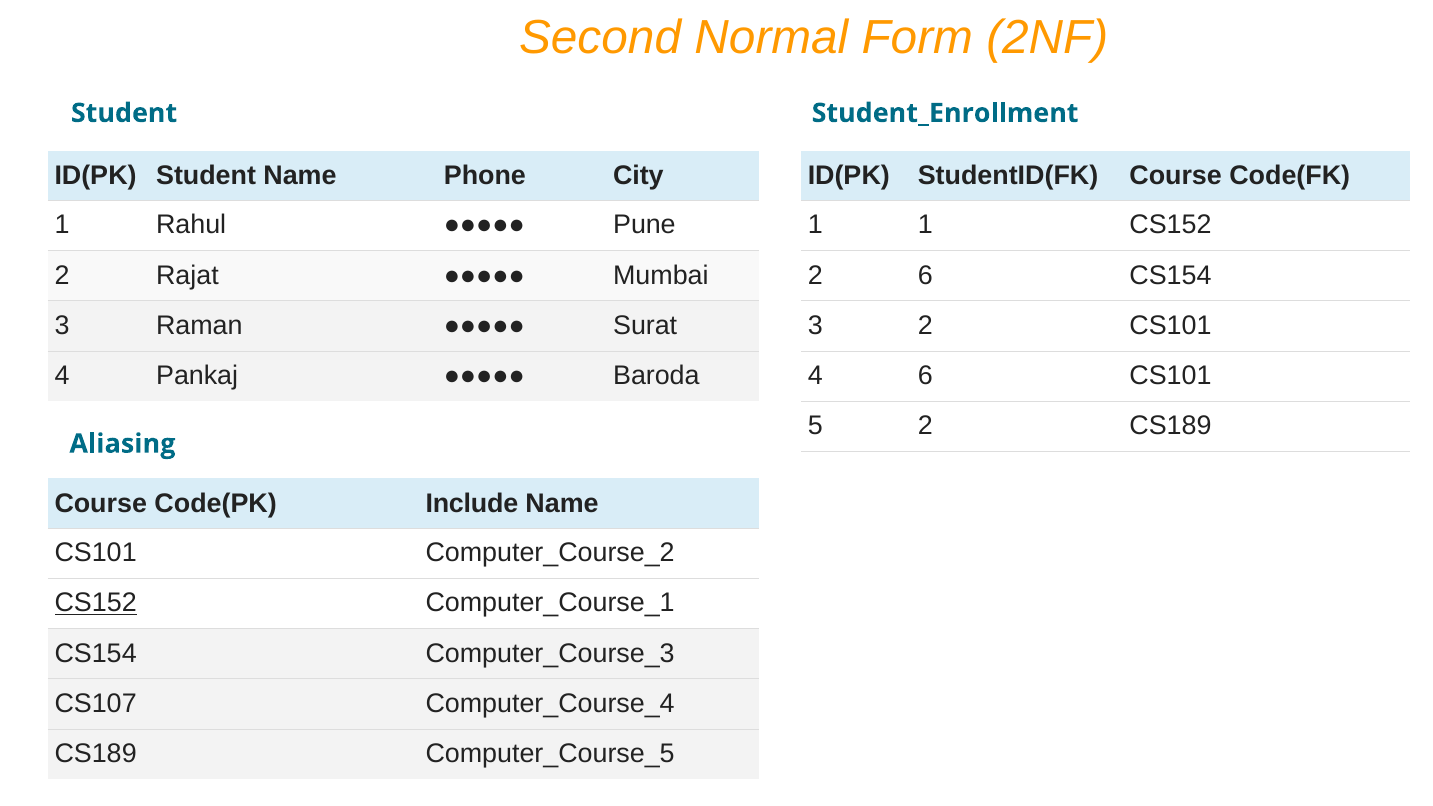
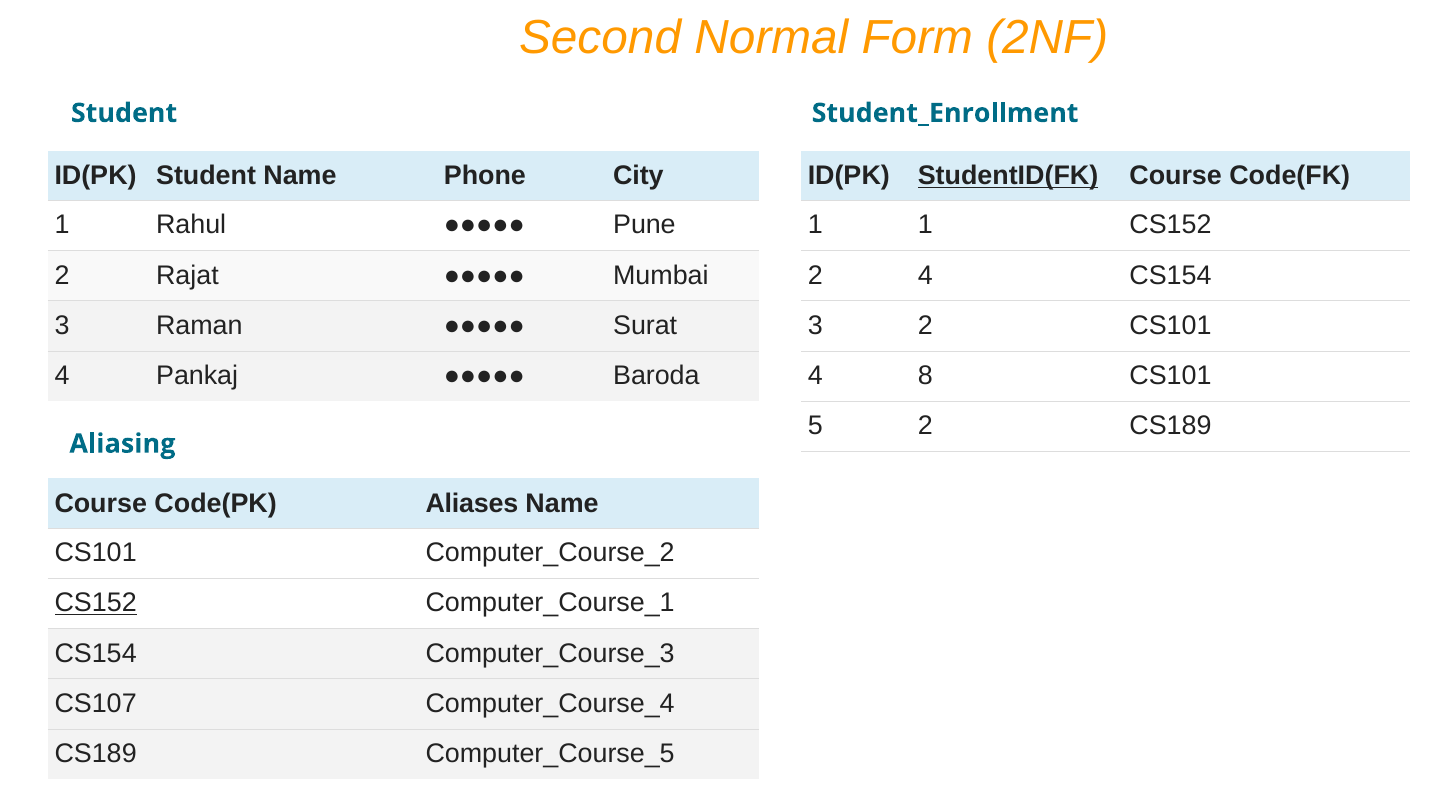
StudentID(FK underline: none -> present (1008, 176)
2 6: 6 -> 4 (925, 275)
4 6: 6 -> 8 (925, 376)
Include: Include -> Aliases (472, 504)
